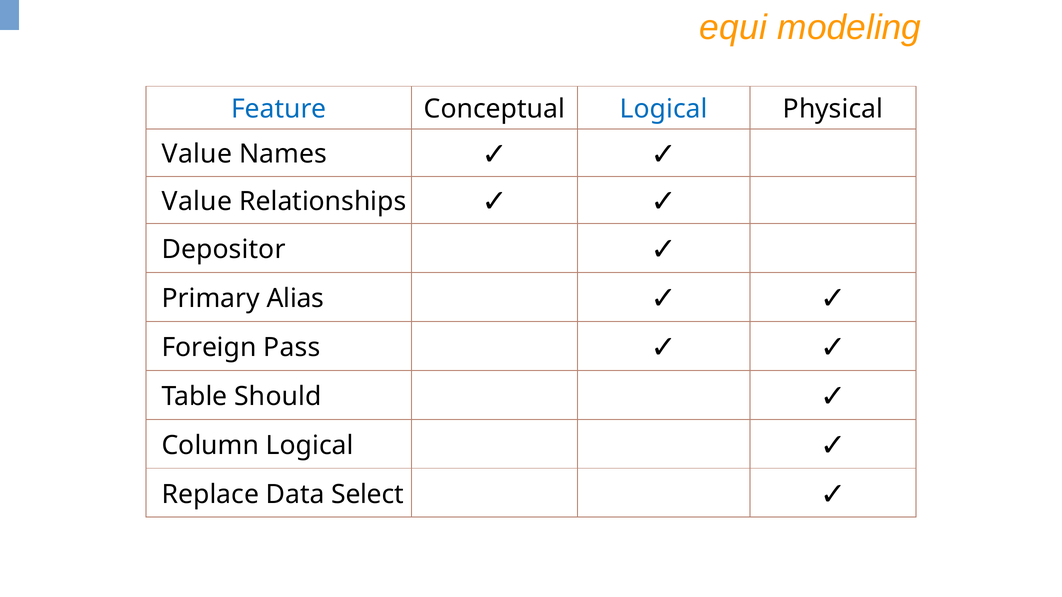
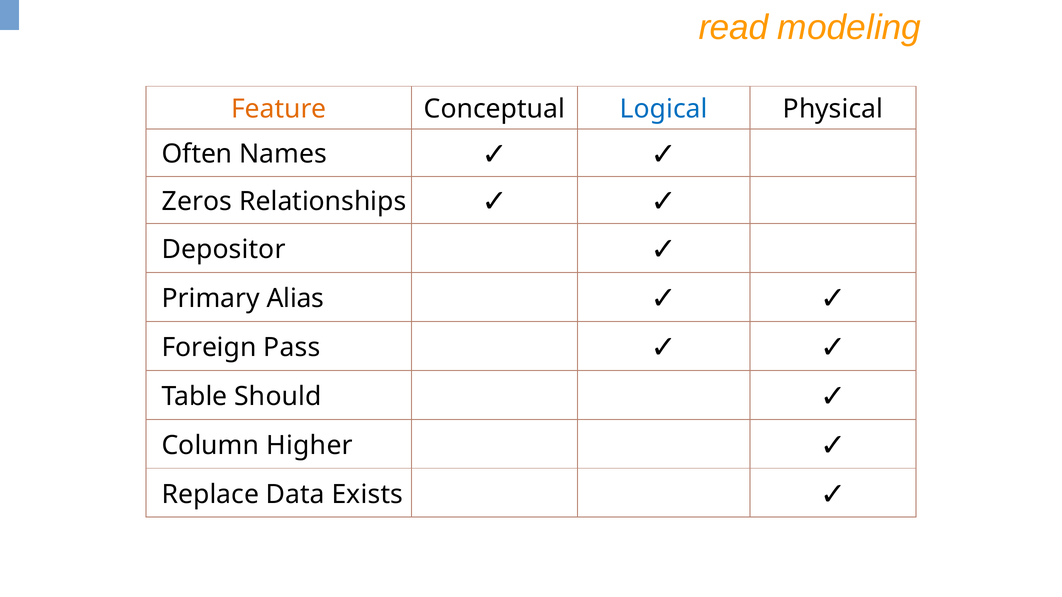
equi: equi -> read (733, 28)
Feature colour: blue -> orange (279, 109)
Value: Value -> Often (197, 154)
Value: Value -> Zeros (197, 202)
Column Logical: Logical -> Higher (310, 446)
Select: Select -> Exists (367, 495)
